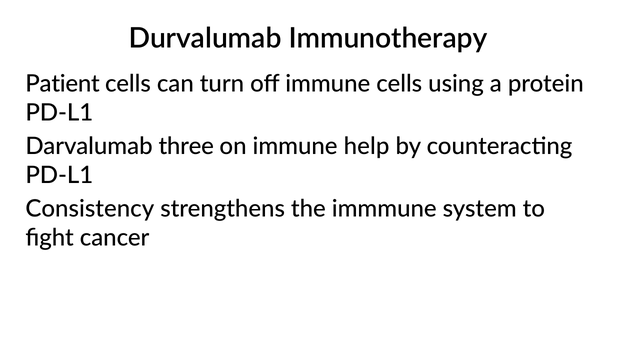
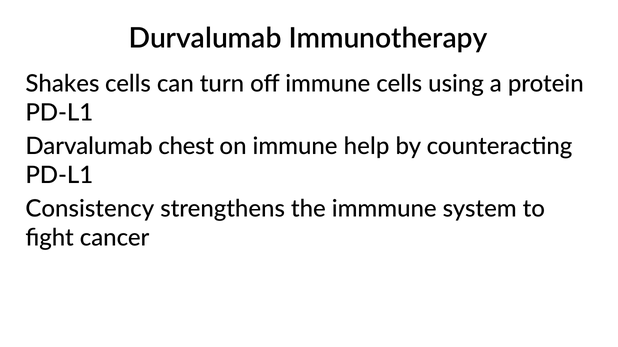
Patient: Patient -> Shakes (62, 84)
three: three -> chest (186, 147)
